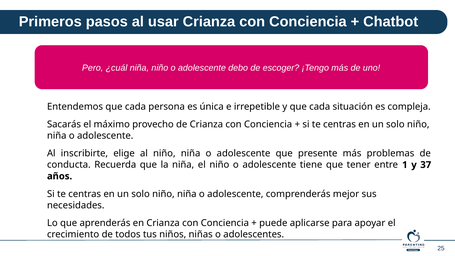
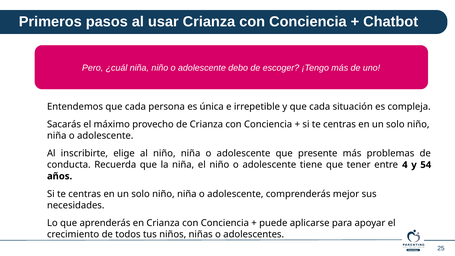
1: 1 -> 4 (405, 165)
37: 37 -> 54 (426, 165)
